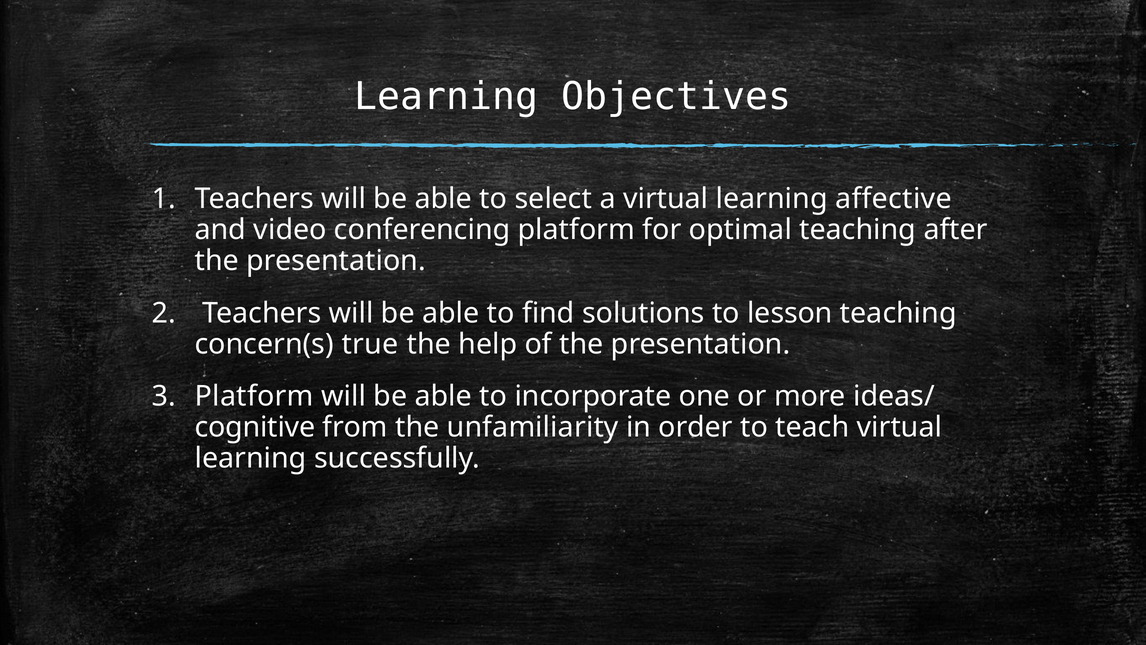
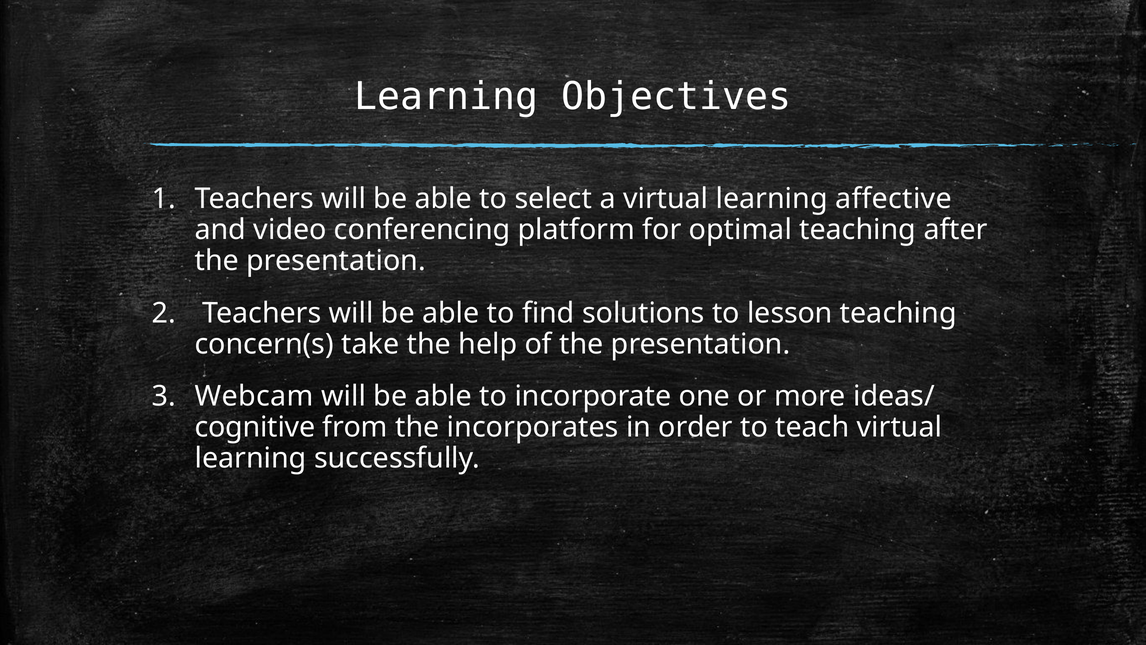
true: true -> take (370, 344)
Platform: Platform -> Webcam (254, 396)
unfamiliarity: unfamiliarity -> incorporates (533, 427)
